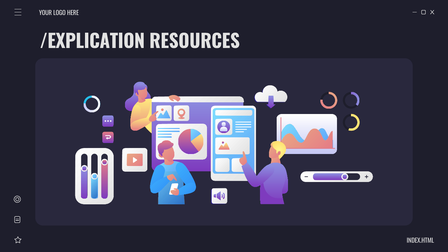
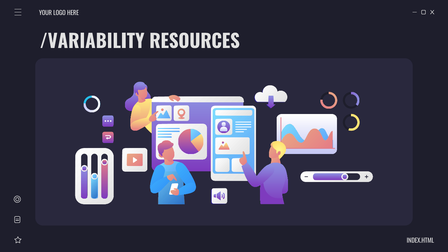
/EXPLICATION: /EXPLICATION -> /VARIABILITY (92, 42)
